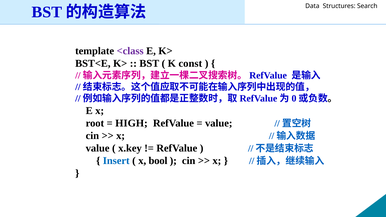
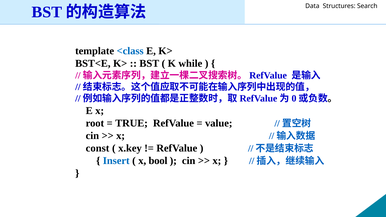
<class colour: purple -> blue (130, 51)
const: const -> while (190, 63)
HIGH: HIGH -> TRUE (132, 123)
value: value -> const (98, 148)
